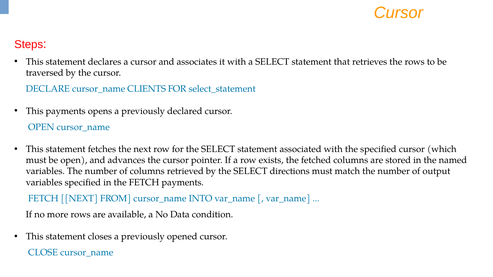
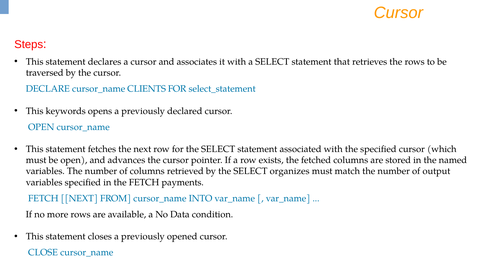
This payments: payments -> keywords (66, 111)
directions: directions -> organizes (290, 171)
